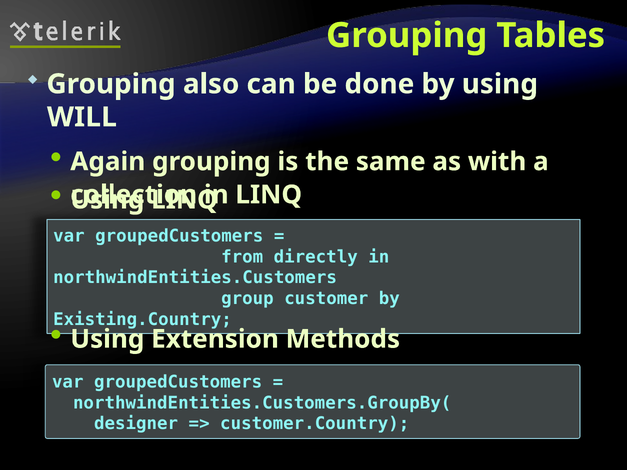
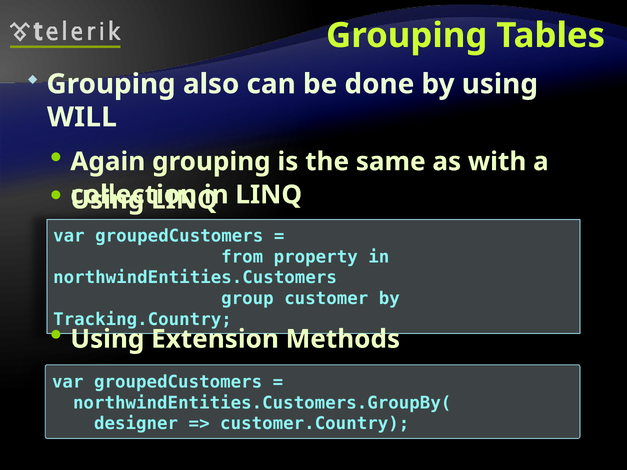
directly: directly -> property (316, 257)
Existing.Country: Existing.Country -> Tracking.Country (142, 320)
